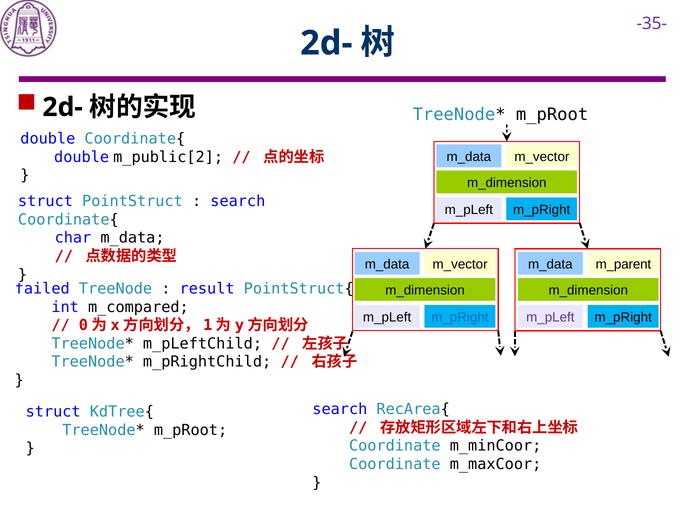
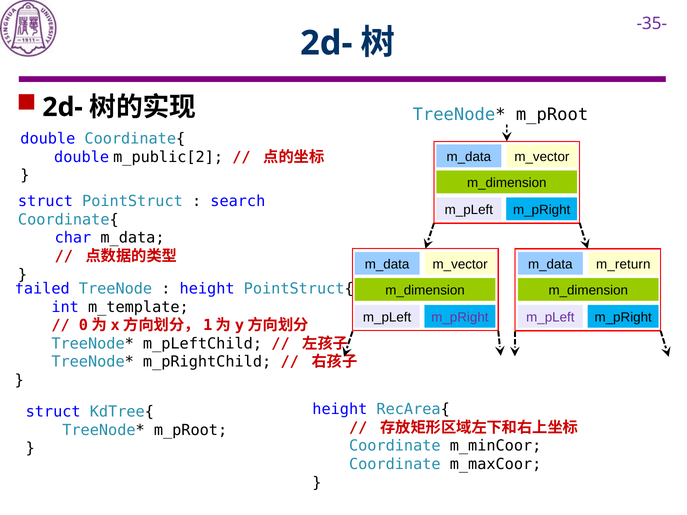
m_parent: m_parent -> m_return (623, 264)
result: result -> height (207, 289)
m_compared: m_compared -> m_template (138, 307)
m_pRight colour: blue -> purple (460, 317)
search: search -> height (340, 410)
